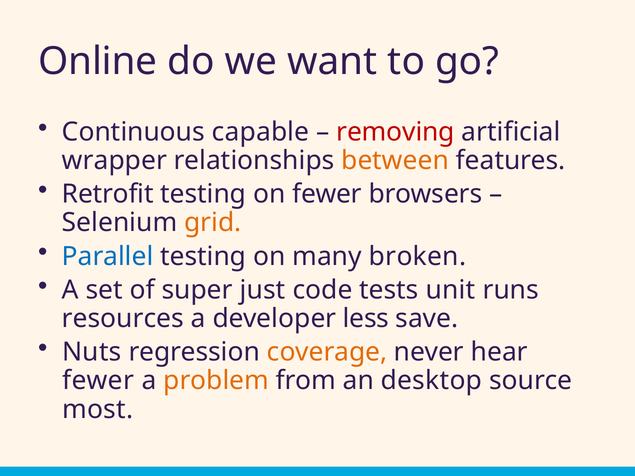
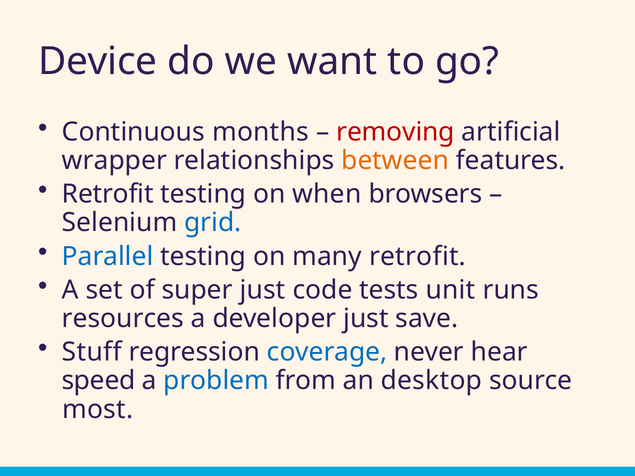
Online: Online -> Device (98, 61)
capable: capable -> months (261, 132)
on fewer: fewer -> when (327, 194)
grid colour: orange -> blue (213, 223)
many broken: broken -> retrofit (418, 256)
developer less: less -> just (366, 319)
Nuts: Nuts -> Stuff (92, 352)
coverage colour: orange -> blue (327, 352)
fewer: fewer -> speed (99, 381)
problem colour: orange -> blue (216, 381)
